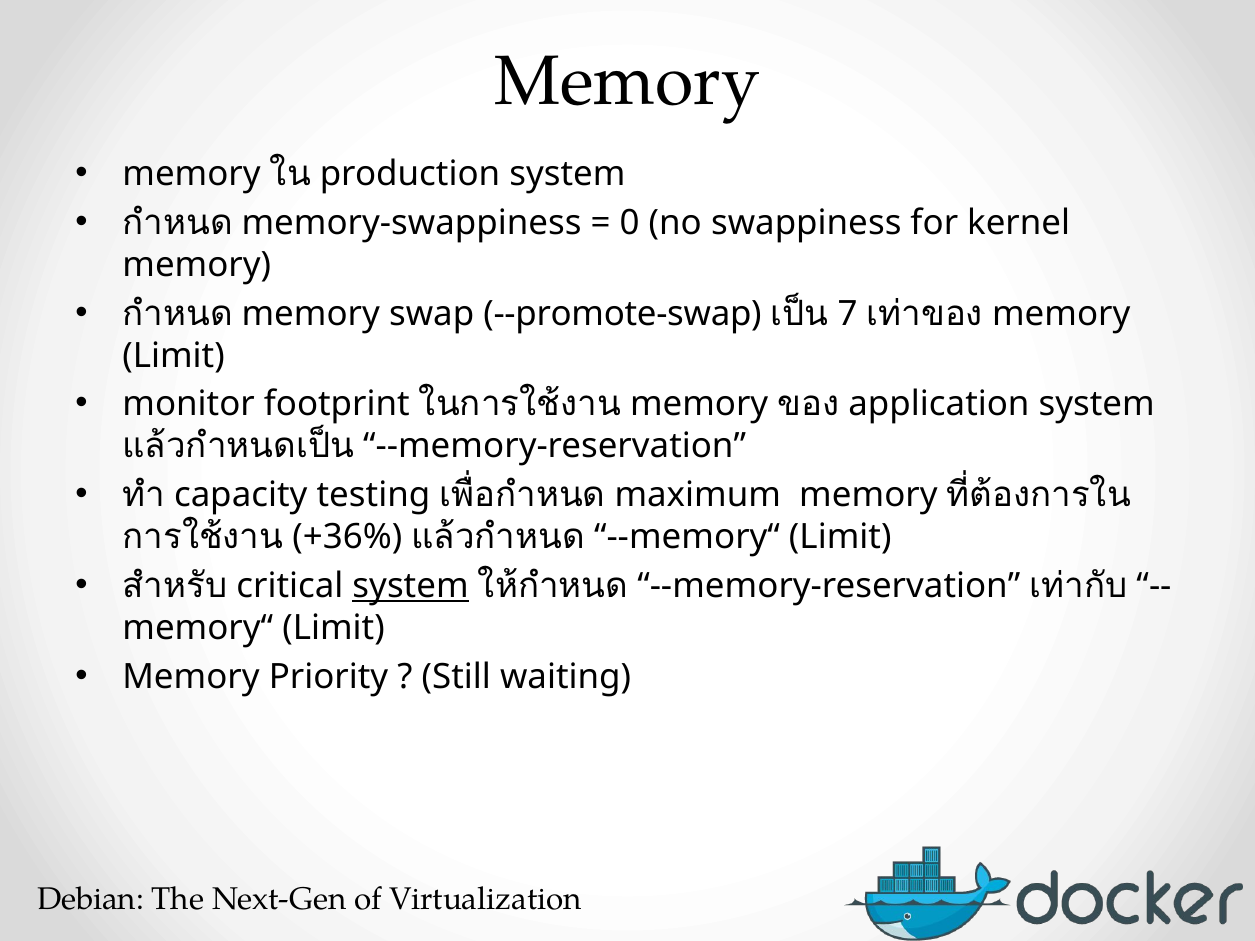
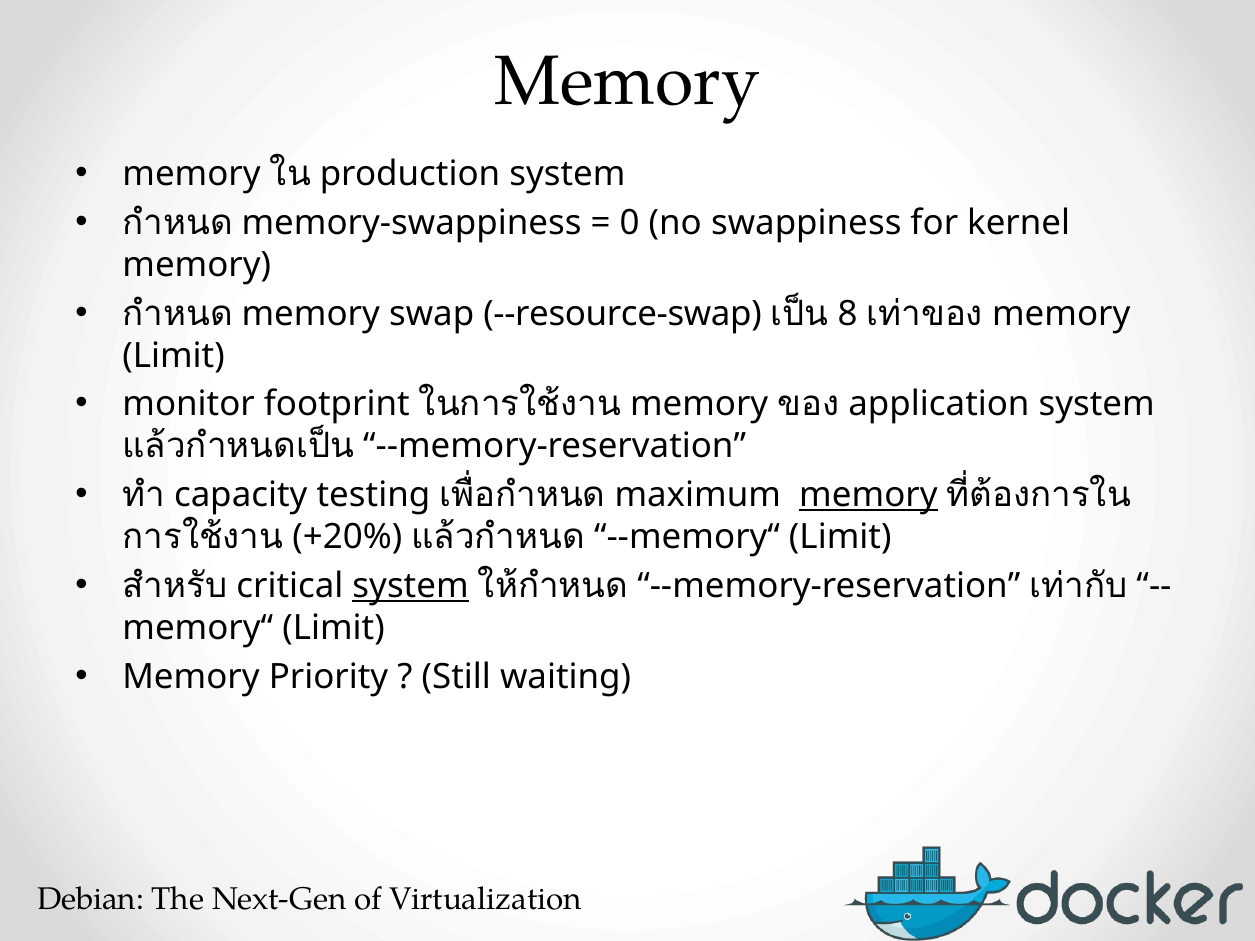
--promote-swap: --promote-swap -> --resource-swap (623, 314)
7: 7 -> 8 (848, 314)
memory underline: none -> present (868, 495)
+36%: +36% -> +20% (347, 537)
